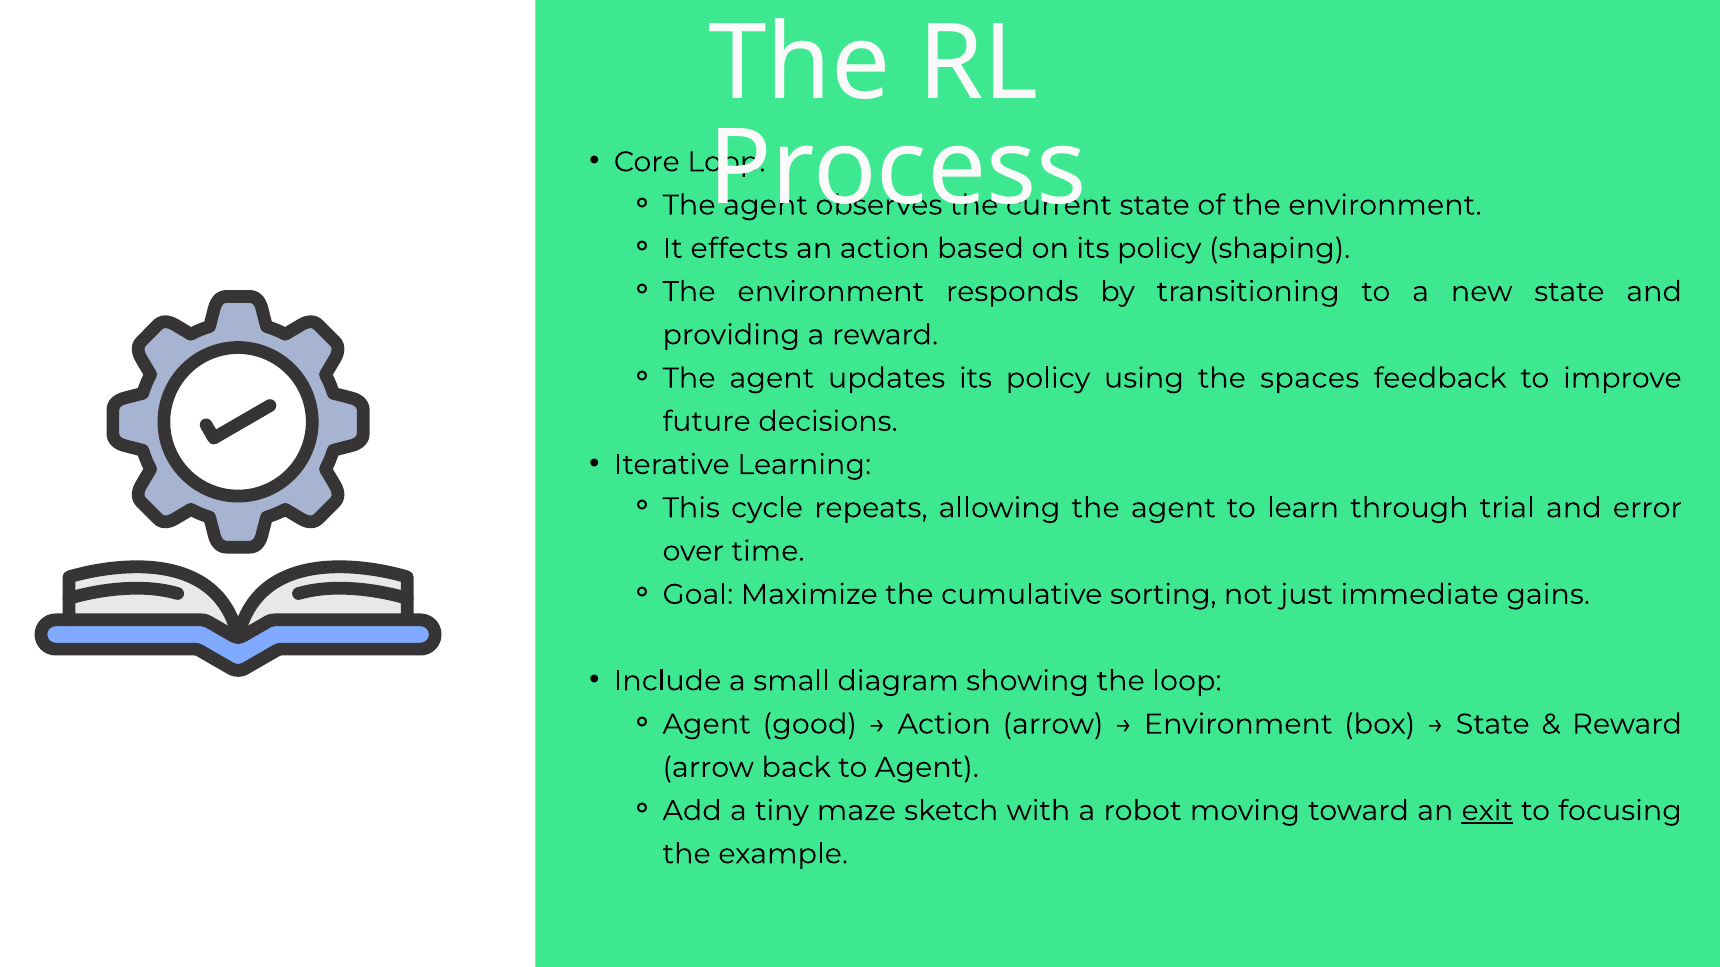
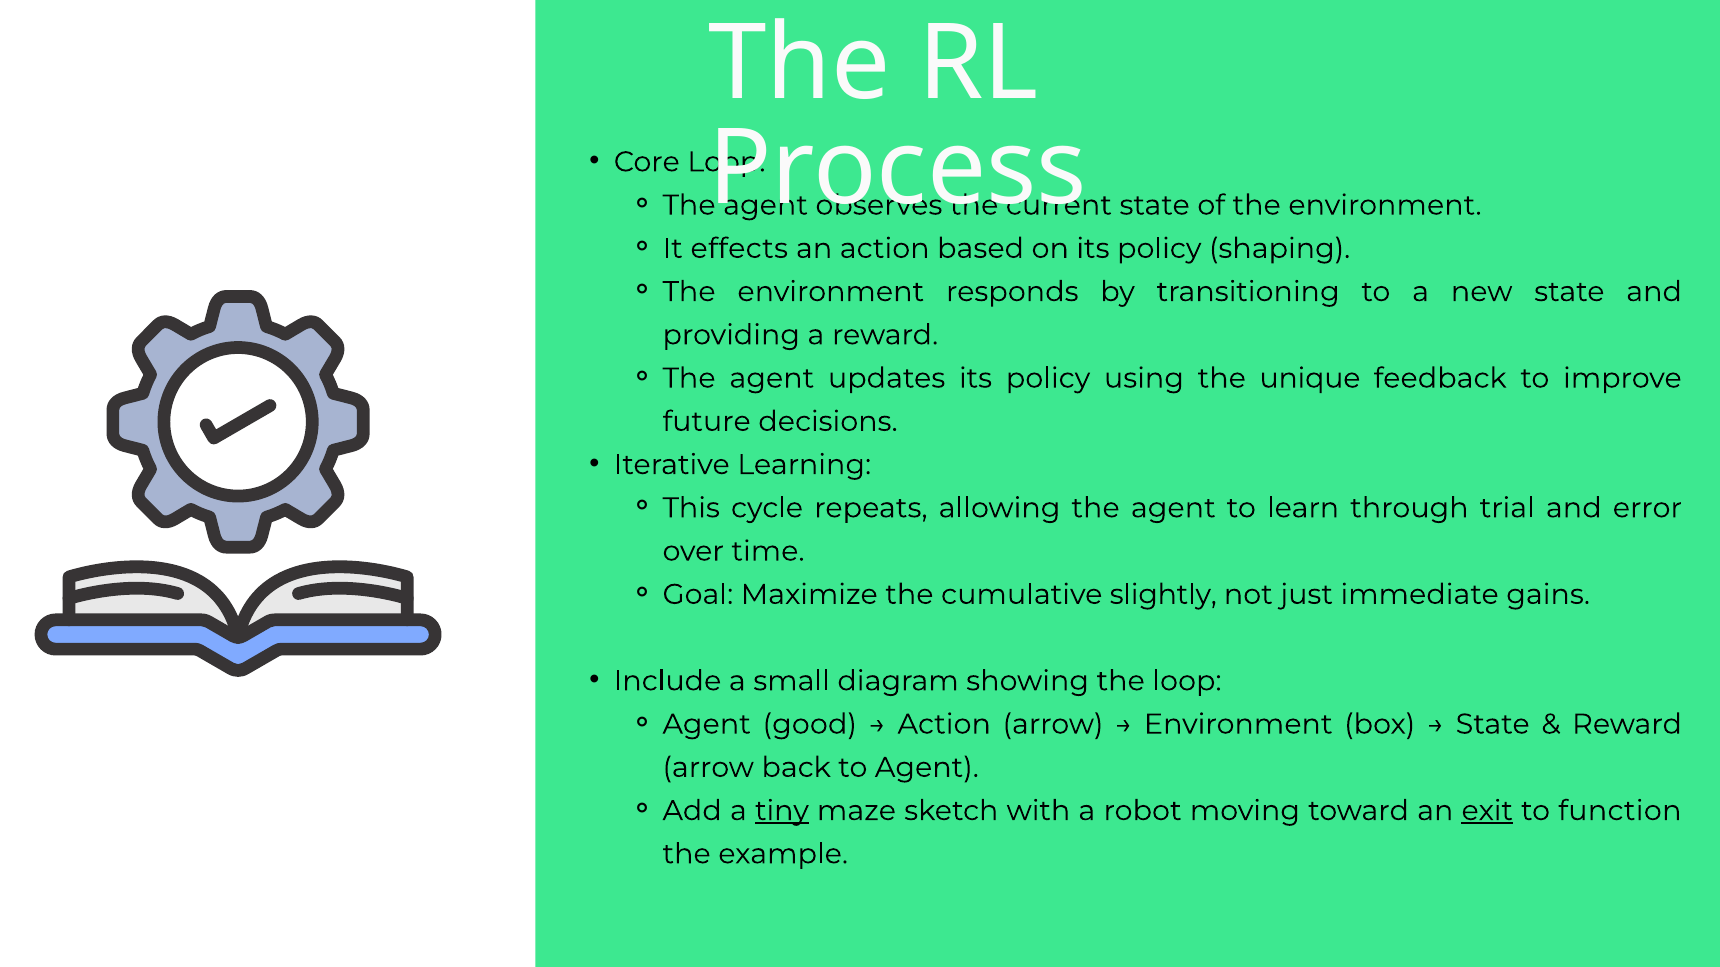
spaces: spaces -> unique (1310, 378)
sorting: sorting -> slightly (1163, 595)
tiny underline: none -> present (782, 811)
focusing: focusing -> function (1620, 811)
